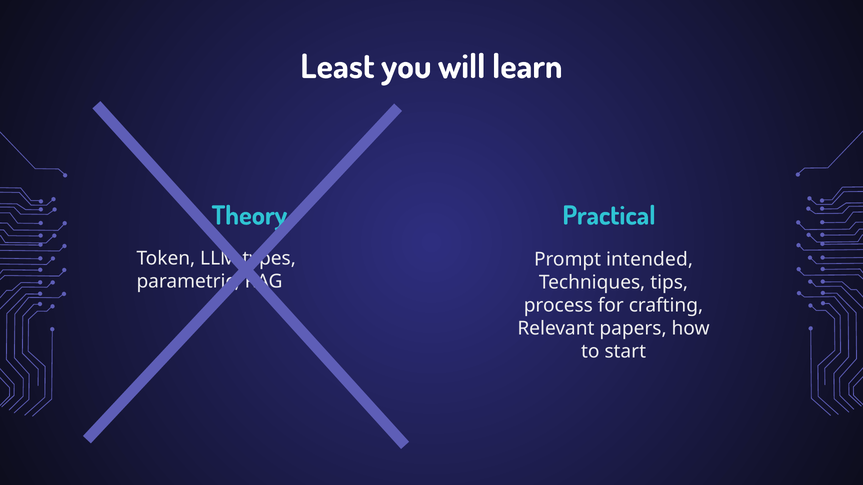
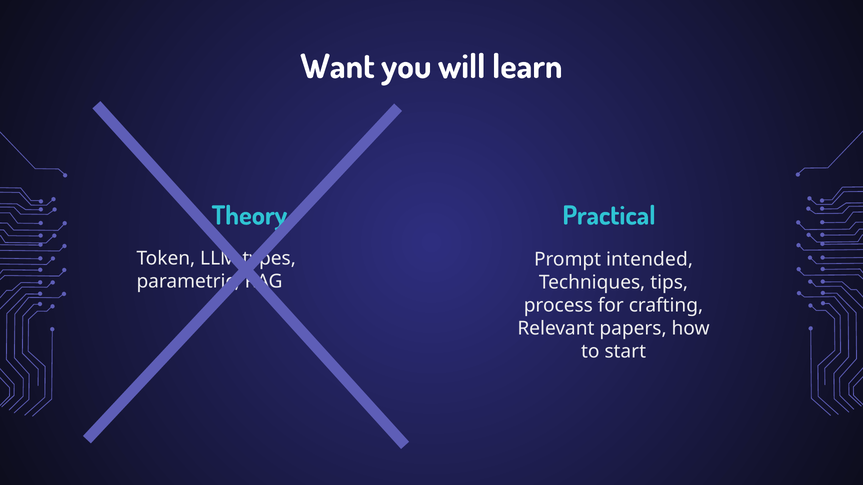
Least: Least -> Want (338, 67)
